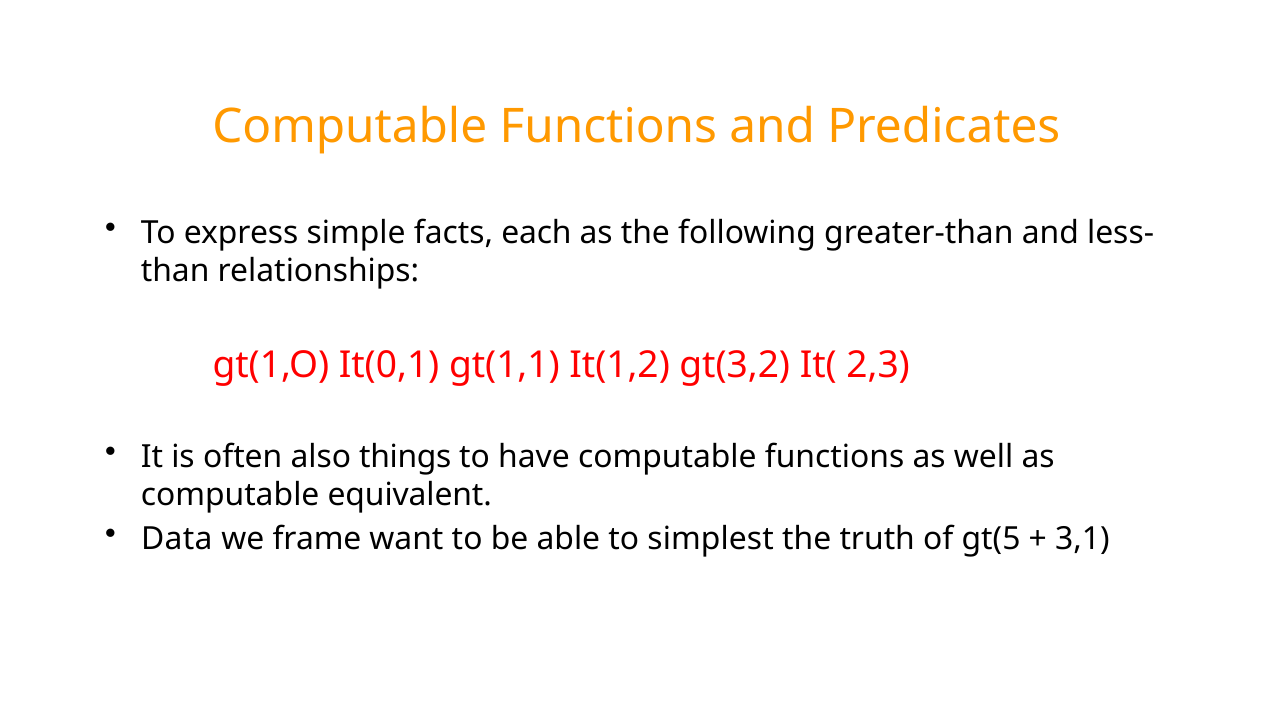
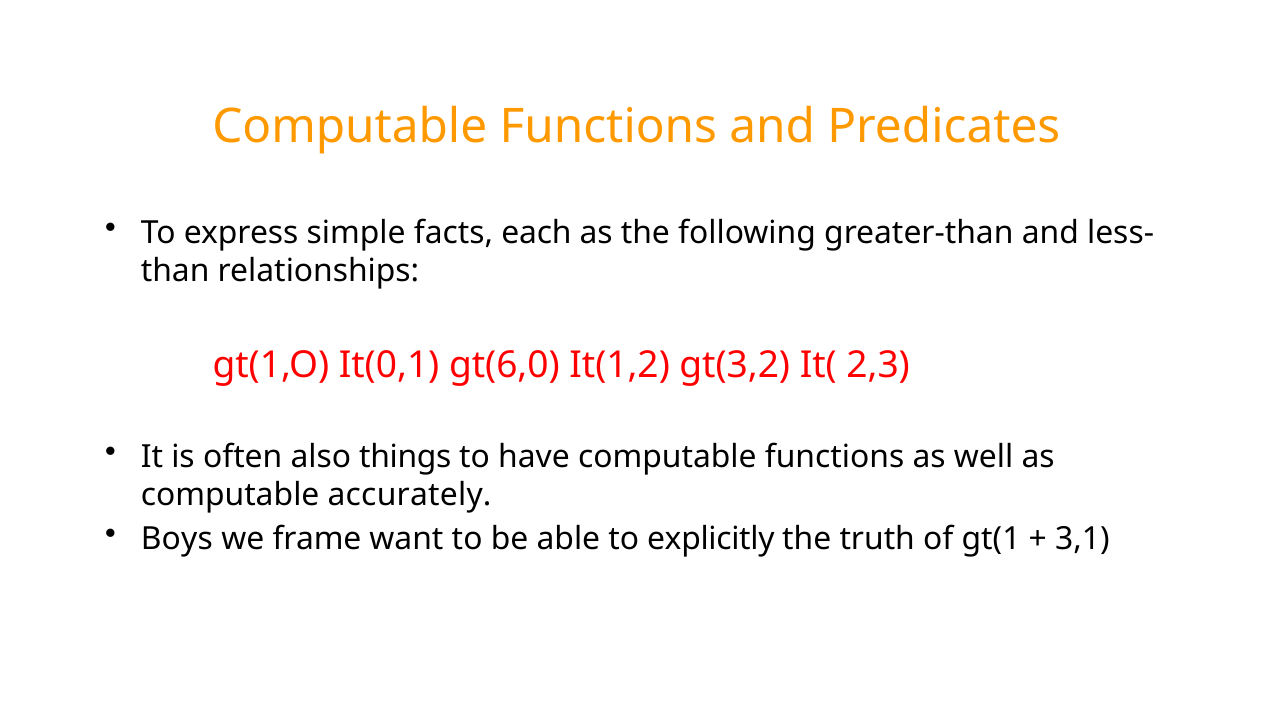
gt(1,1: gt(1,1 -> gt(6,0 (504, 365)
equivalent: equivalent -> accurately (410, 495)
Data: Data -> Boys (177, 540)
simplest: simplest -> explicitly (711, 540)
gt(5: gt(5 -> gt(1 (991, 540)
